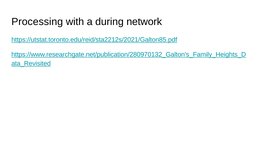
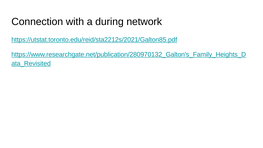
Processing: Processing -> Connection (37, 22)
